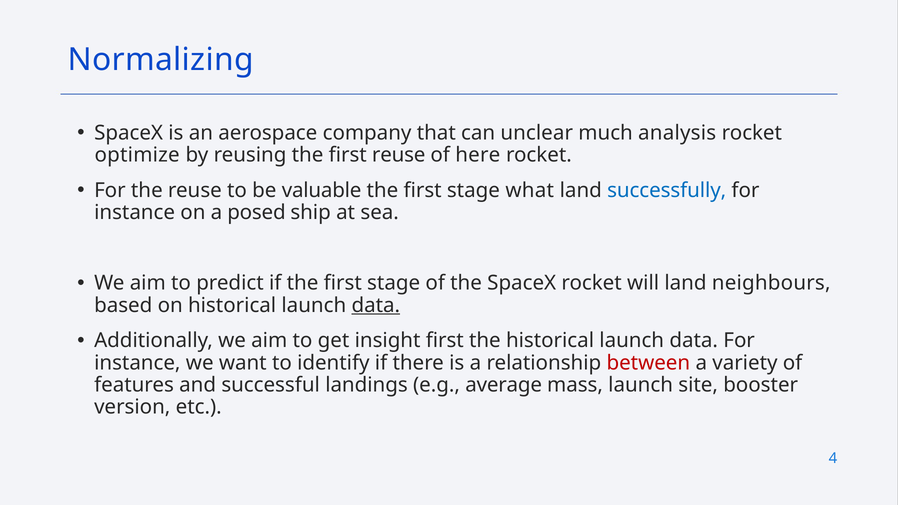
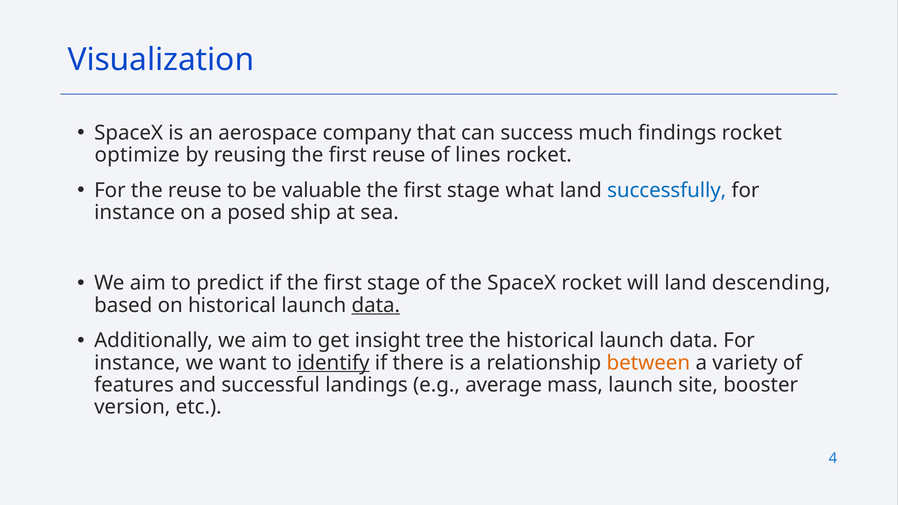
Normalizing: Normalizing -> Visualization (161, 60)
unclear: unclear -> success (537, 133)
analysis: analysis -> findings (677, 133)
here: here -> lines (478, 155)
neighbours: neighbours -> descending (771, 283)
insight first: first -> tree (445, 341)
identify underline: none -> present (333, 363)
between colour: red -> orange (648, 363)
